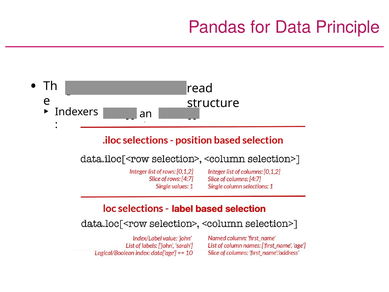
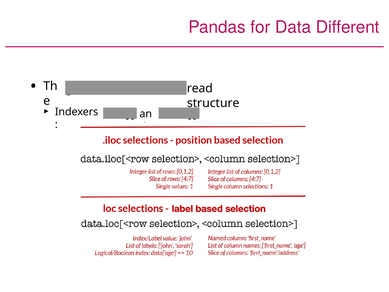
Principle: Principle -> Different (348, 27)
